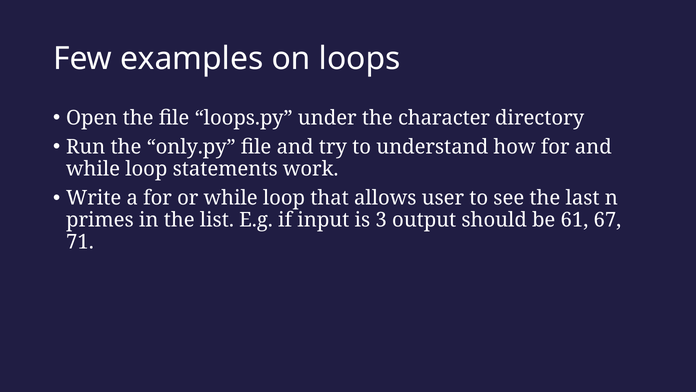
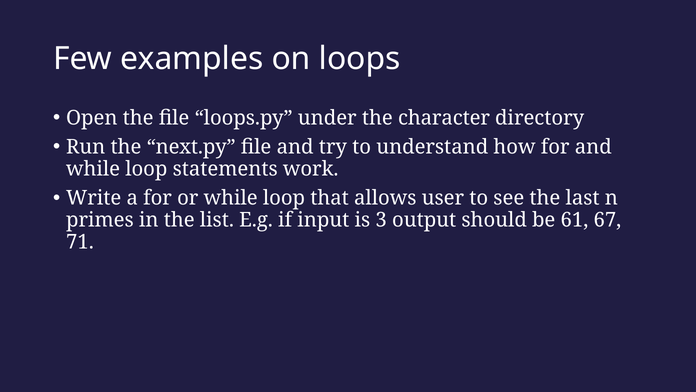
only.py: only.py -> next.py (191, 147)
